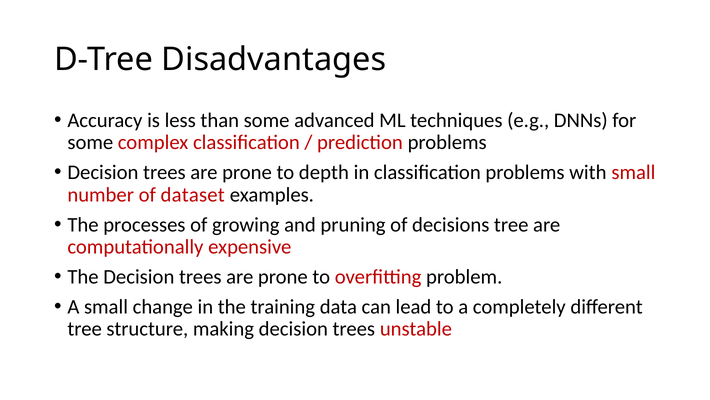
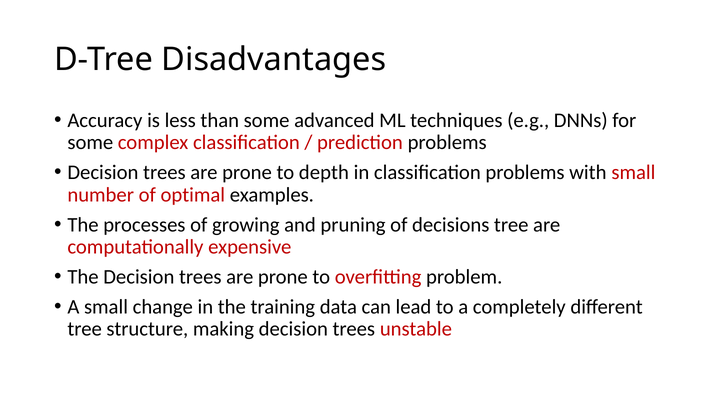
dataset: dataset -> optimal (193, 195)
